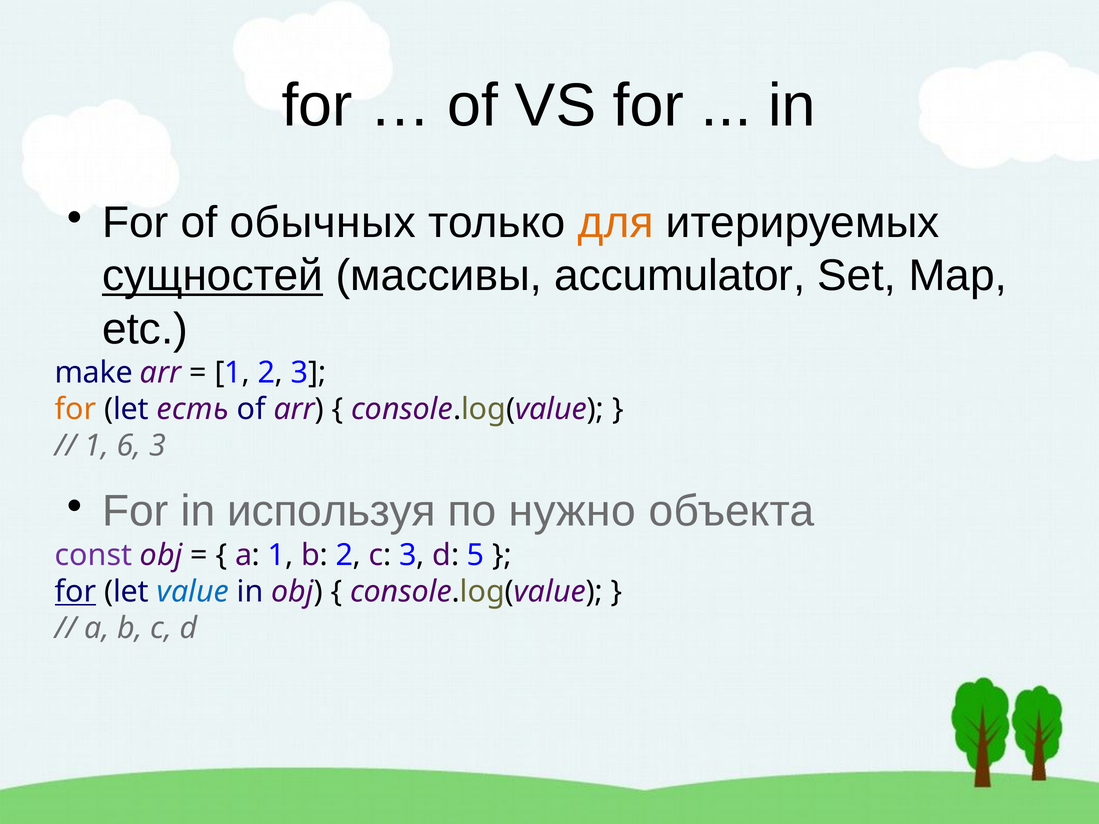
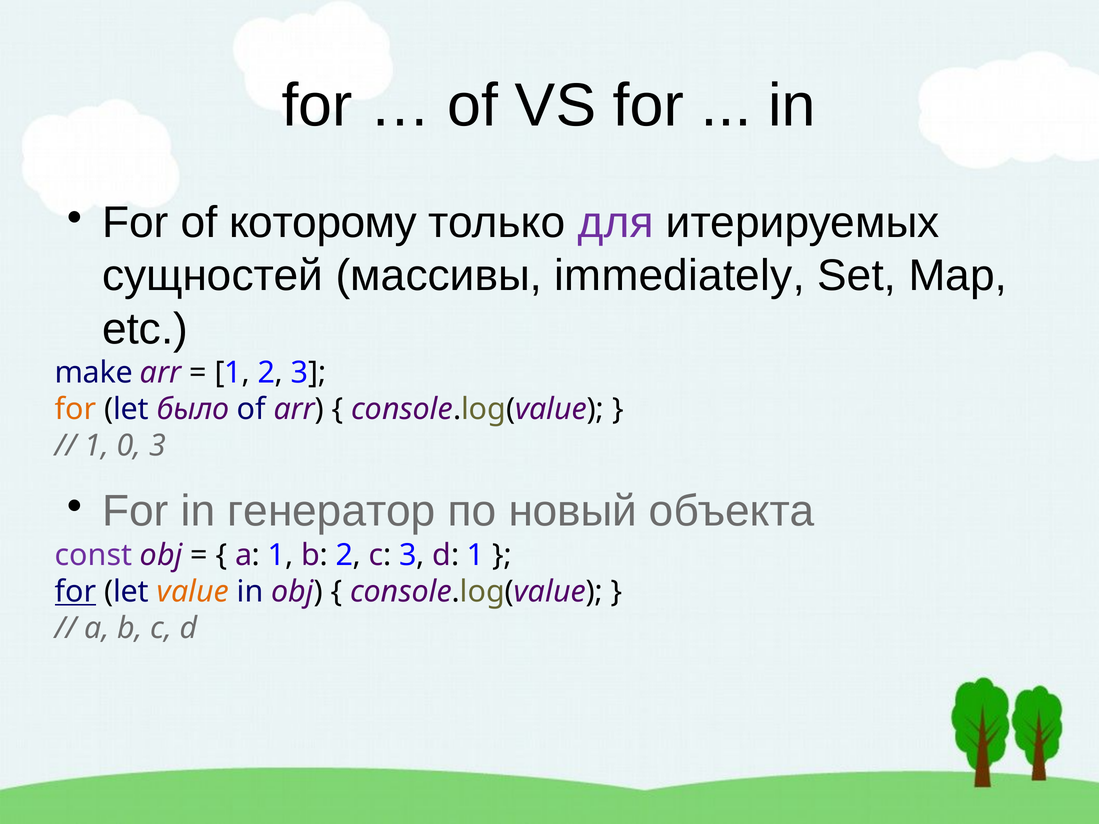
обычных: обычных -> которому (323, 223)
для colour: orange -> purple (616, 223)
сущностей underline: present -> none (213, 276)
accumulator: accumulator -> immediately (680, 276)
есть: есть -> было (193, 409)
6: 6 -> 0 (129, 446)
используя: используя -> генератор (331, 511)
нужно: нужно -> новый (573, 511)
d 5: 5 -> 1 (476, 555)
value colour: blue -> orange (193, 592)
